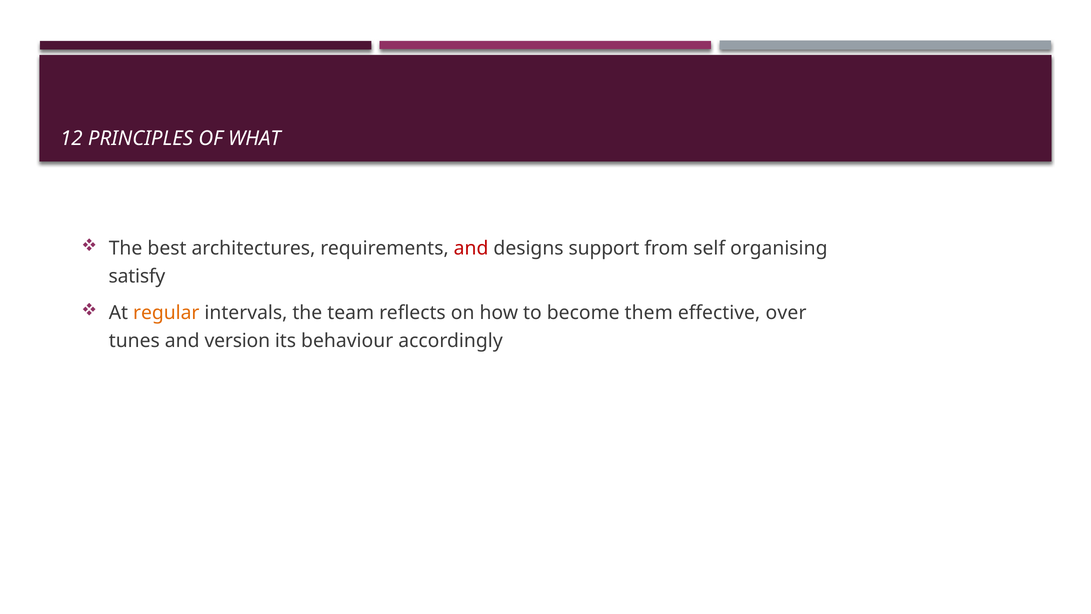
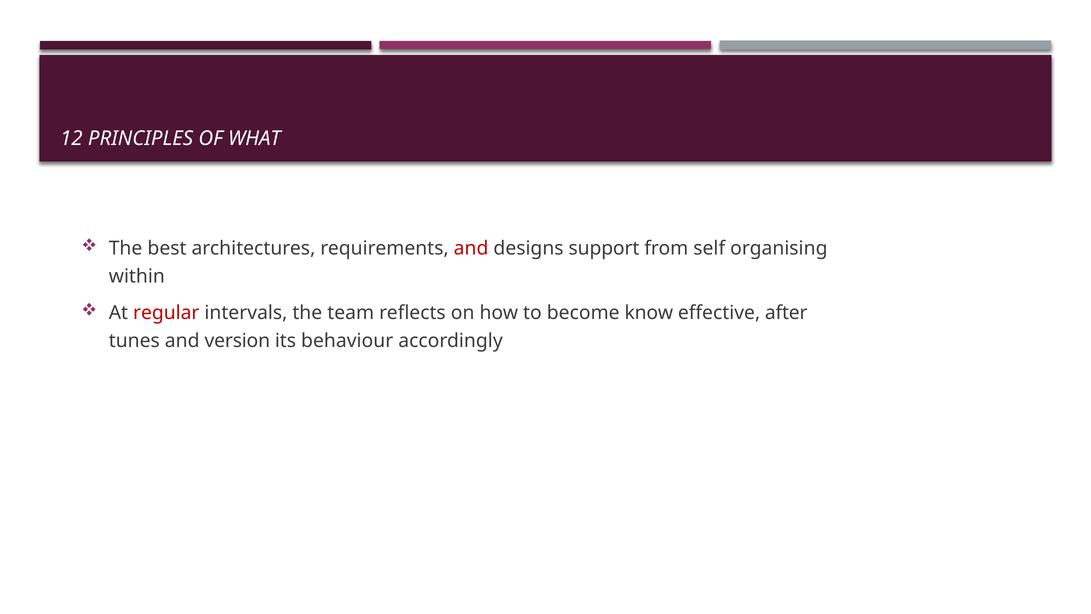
satisfy: satisfy -> within (137, 276)
regular colour: orange -> red (166, 313)
them: them -> know (649, 313)
over: over -> after (786, 313)
